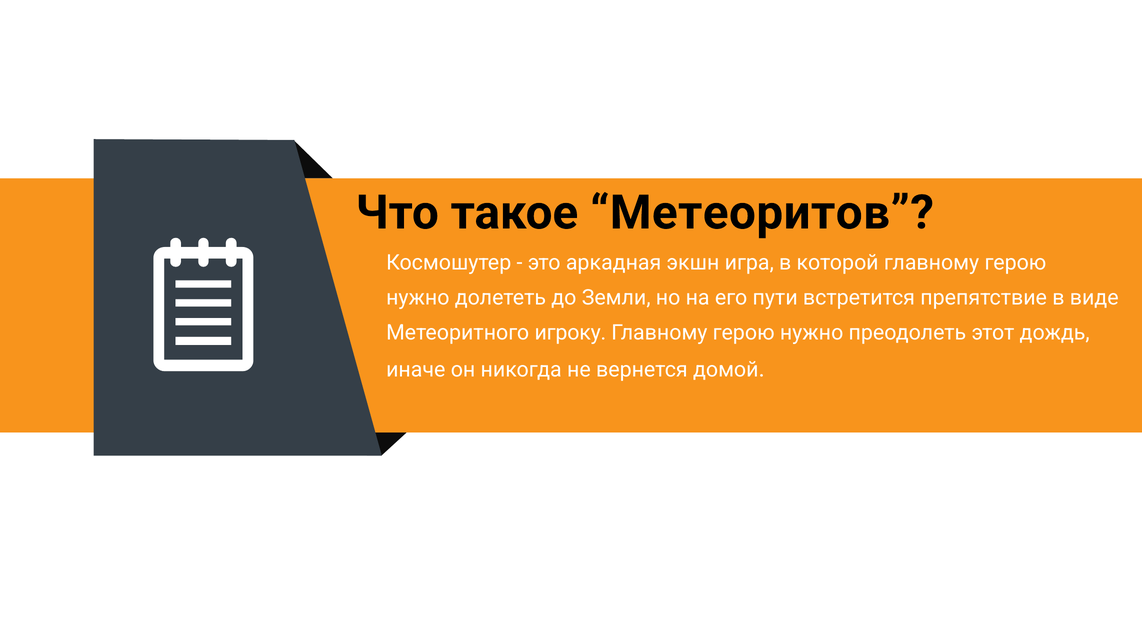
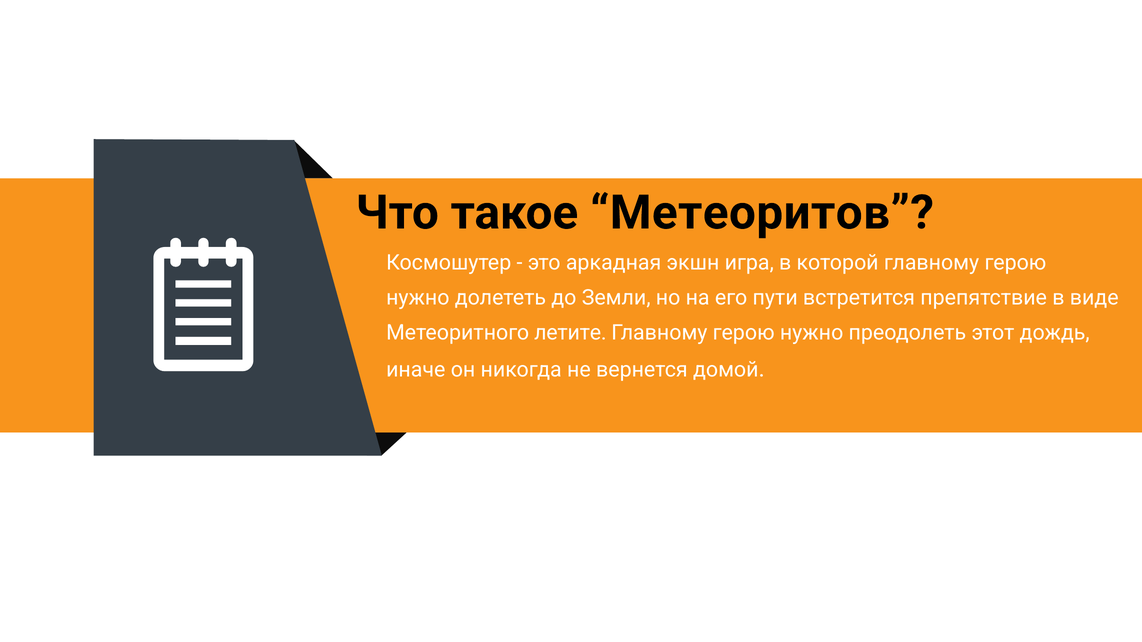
игроку: игроку -> летите (570, 333)
